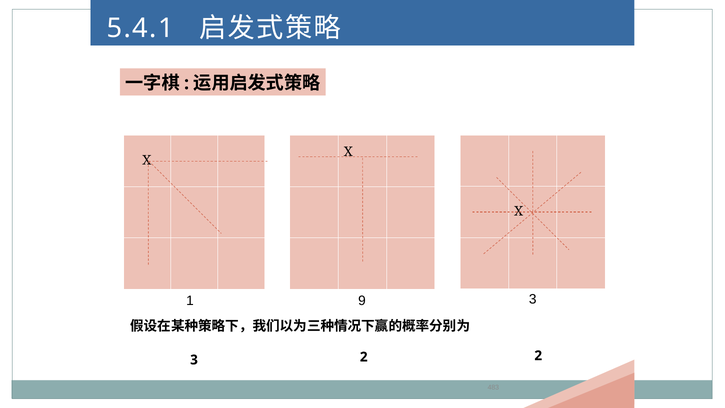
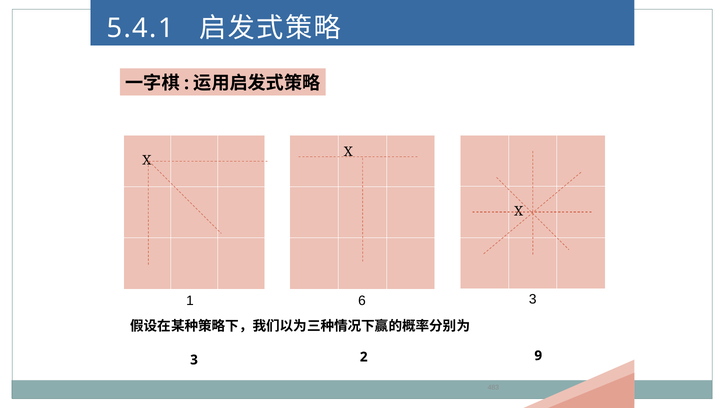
9: 9 -> 6 (362, 301)
2 2: 2 -> 9 (538, 355)
